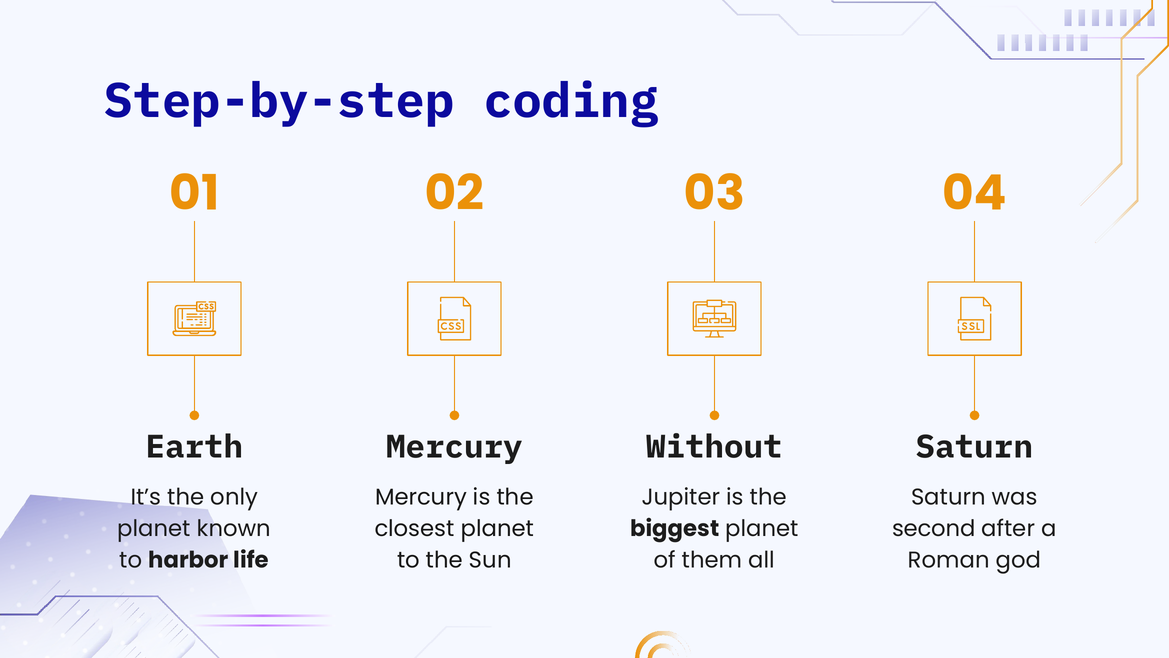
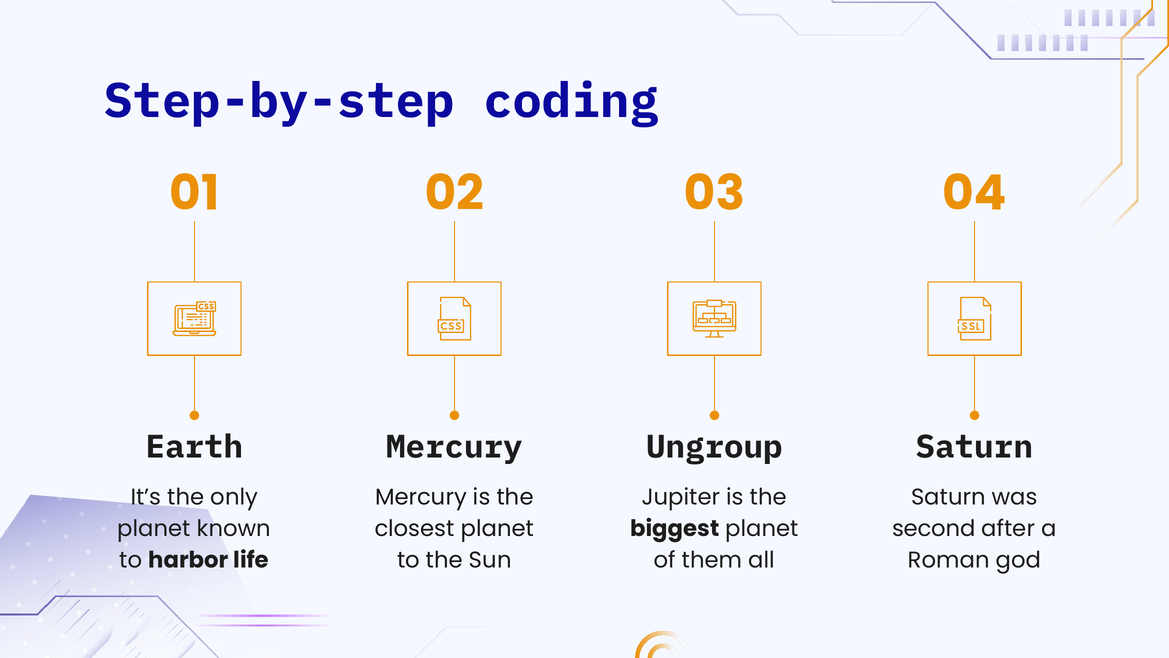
Without: Without -> Ungroup (714, 447)
